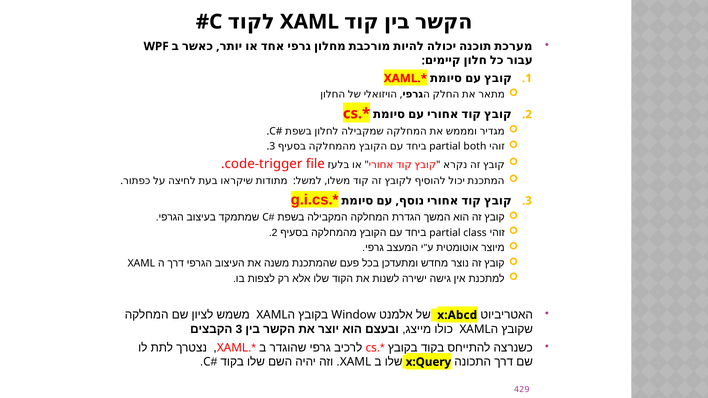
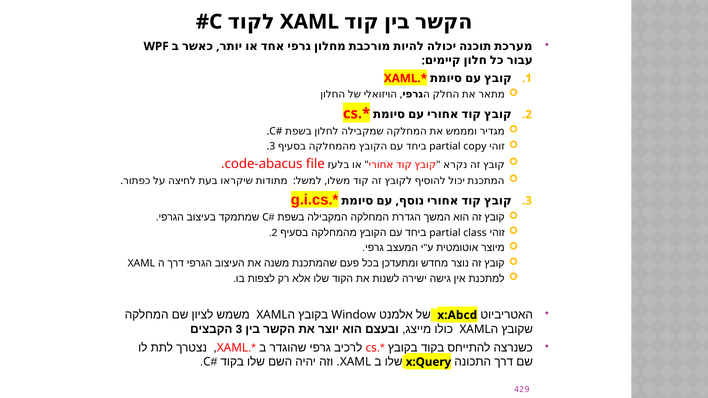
both: both -> copy (475, 147)
code-trigger: code-trigger -> code-abacus (264, 164)
